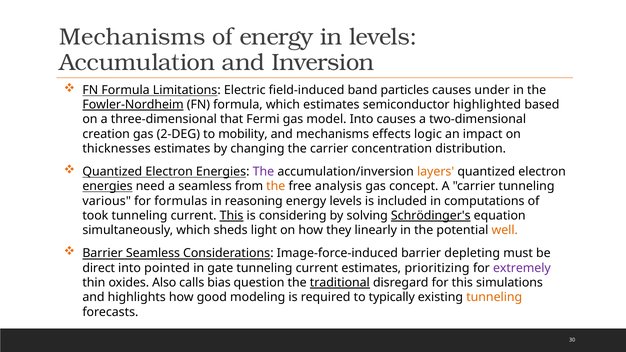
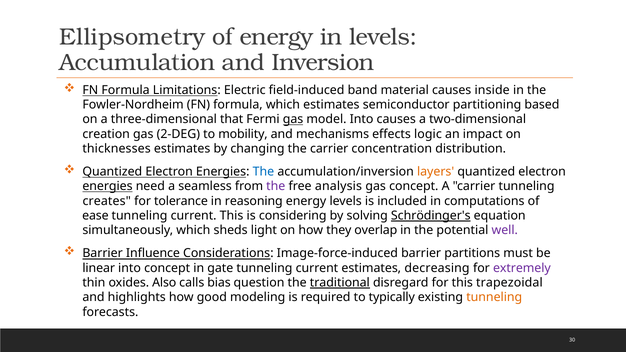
Mechanisms: Mechanisms -> Ellipsometry (132, 37)
particles: particles -> material (405, 90)
under: under -> inside (492, 90)
Fowler-Nordheim underline: present -> none (133, 105)
highlighted: highlighted -> partitioning (487, 105)
gas underline: none -> present (293, 119)
The colour: purple -> blue (263, 172)
the colour: orange -> purple (276, 186)
various: various -> creates (107, 201)
formulas: formulas -> tolerance (181, 201)
took: took -> ease (95, 216)
This underline: present -> none (232, 216)
linearly: linearly -> overlap (376, 230)
well colour: orange -> purple (505, 230)
Barrier Seamless: Seamless -> Influence (153, 253)
depleting: depleting -> partitions (472, 253)
direct: direct -> linear (99, 268)
into pointed: pointed -> concept (167, 268)
prioritizing: prioritizing -> decreasing (437, 268)
simulations: simulations -> trapezoidal (509, 283)
